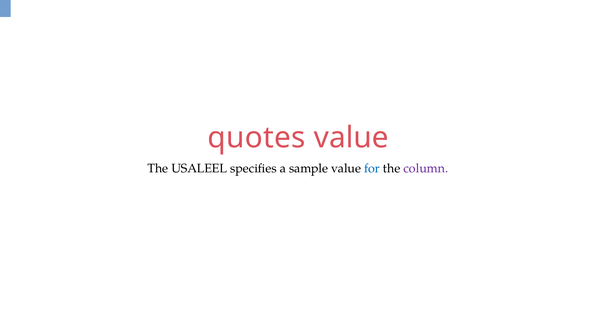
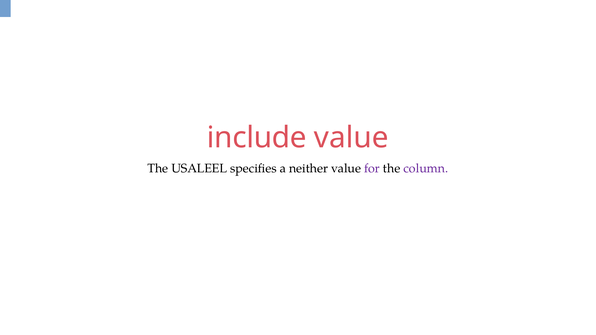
quotes: quotes -> include (257, 138)
sample: sample -> neither (309, 168)
for colour: blue -> purple (372, 168)
